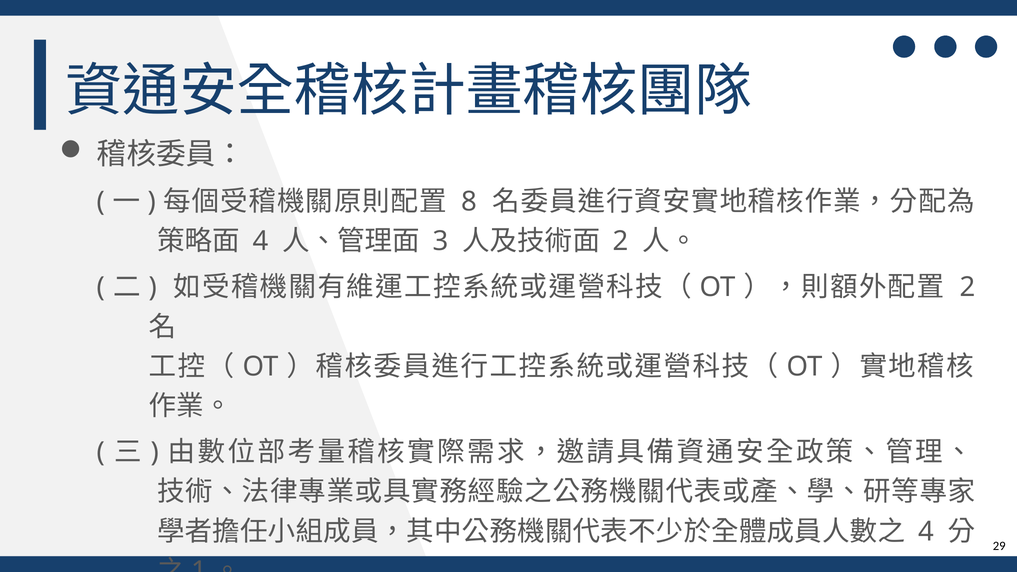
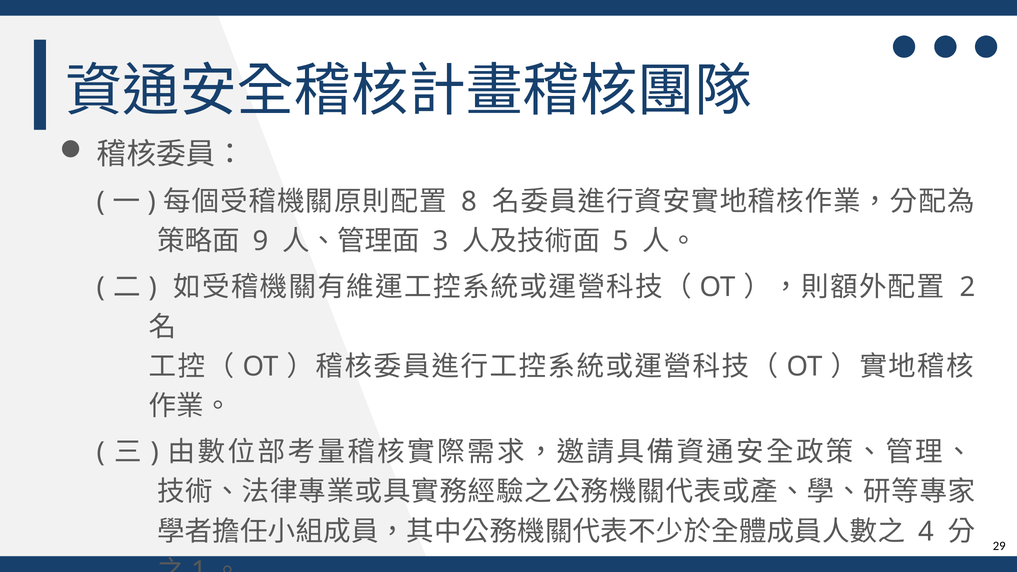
4: 4 -> 9 (260, 241)
2: 2 -> 5 (621, 241)
